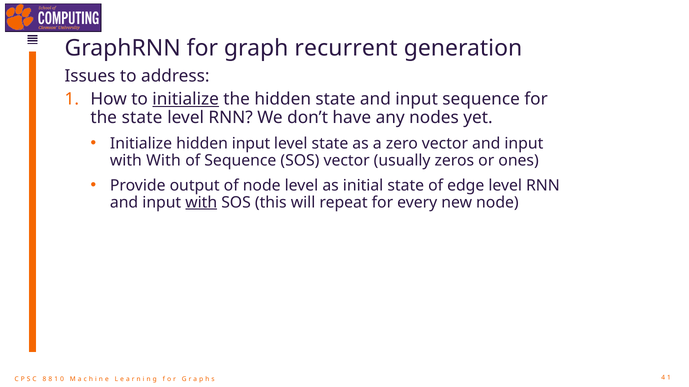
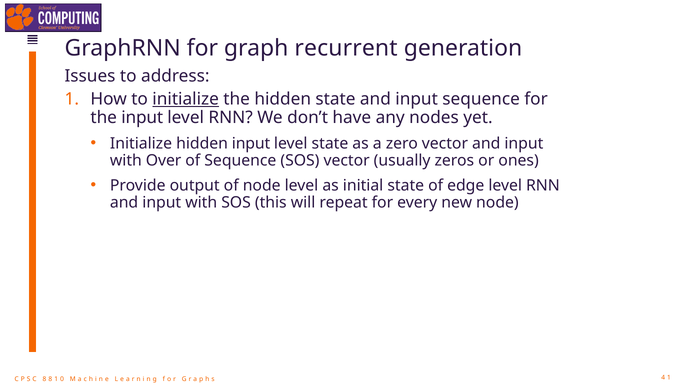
the state: state -> input (142, 118)
with With: With -> Over (164, 161)
with underline: present -> none (201, 203)
